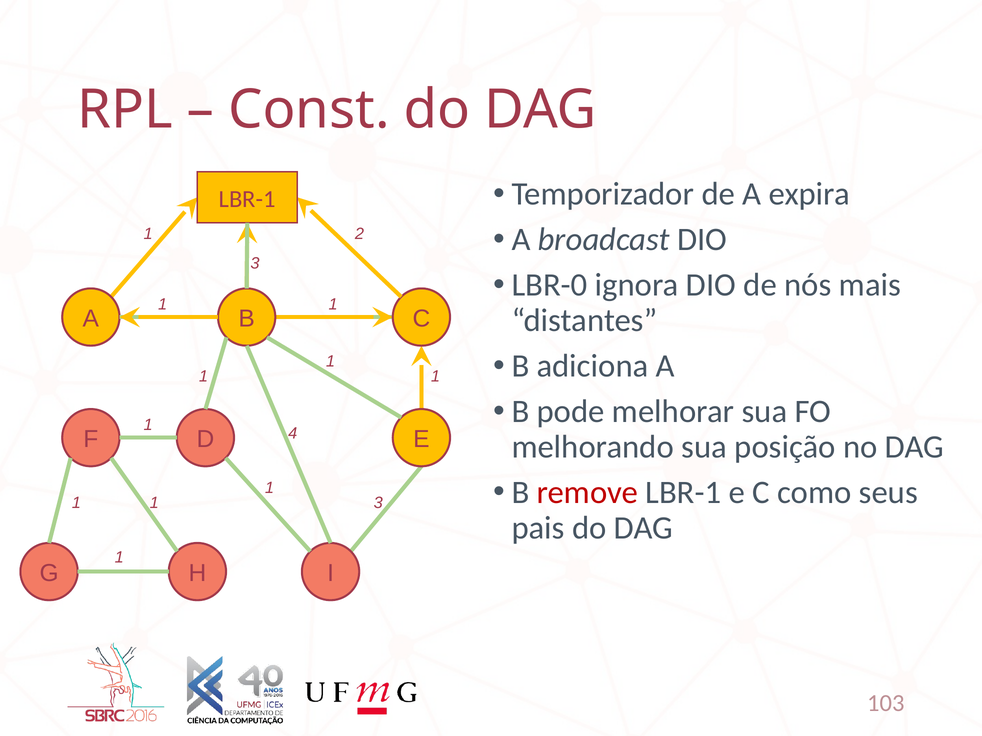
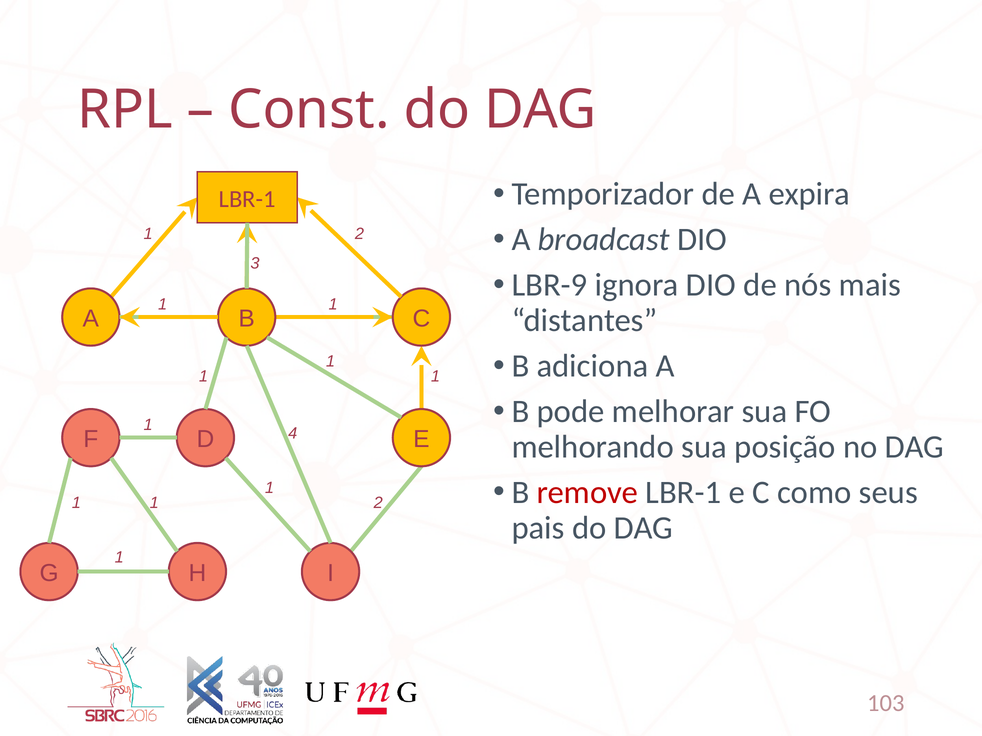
LBR-0: LBR-0 -> LBR-9 (549, 285)
3: 3 -> 2 (378, 503)
